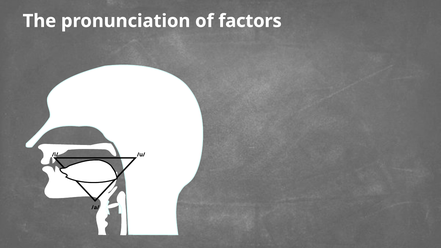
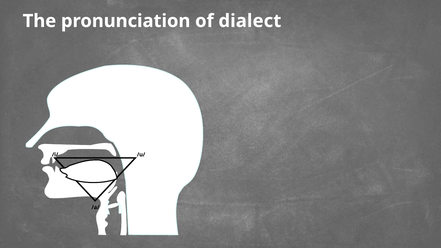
factors: factors -> dialect (250, 21)
